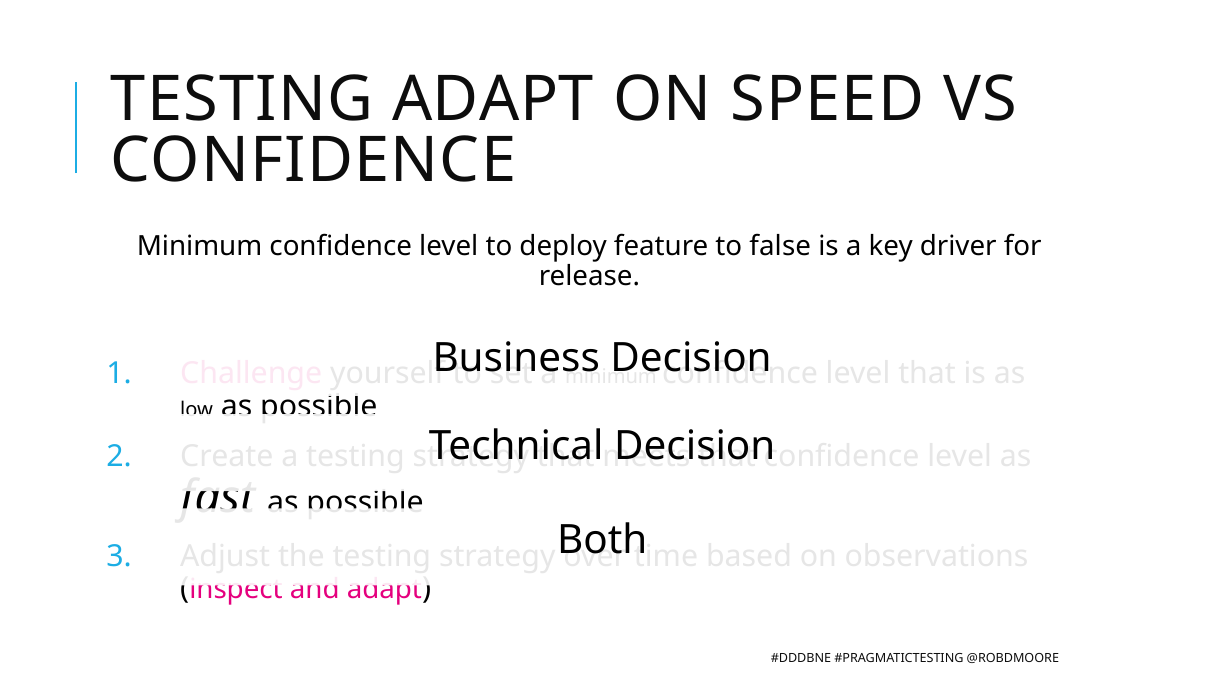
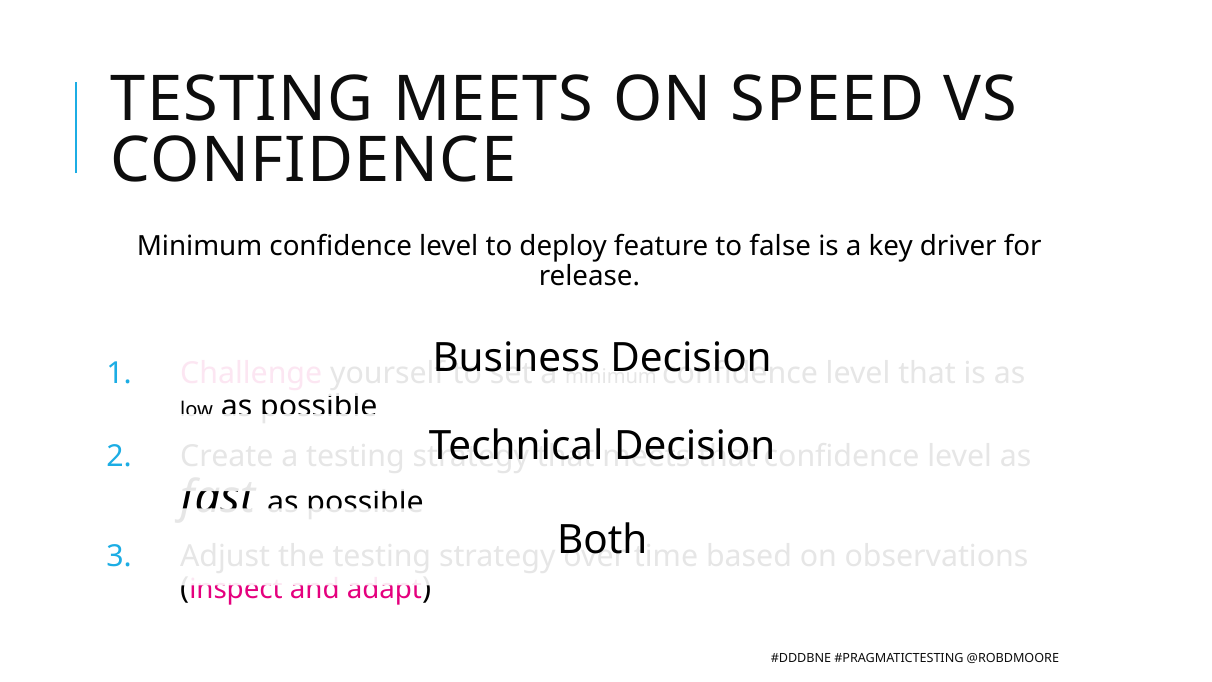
TESTING ADAPT: ADAPT -> MEETS (493, 100)
